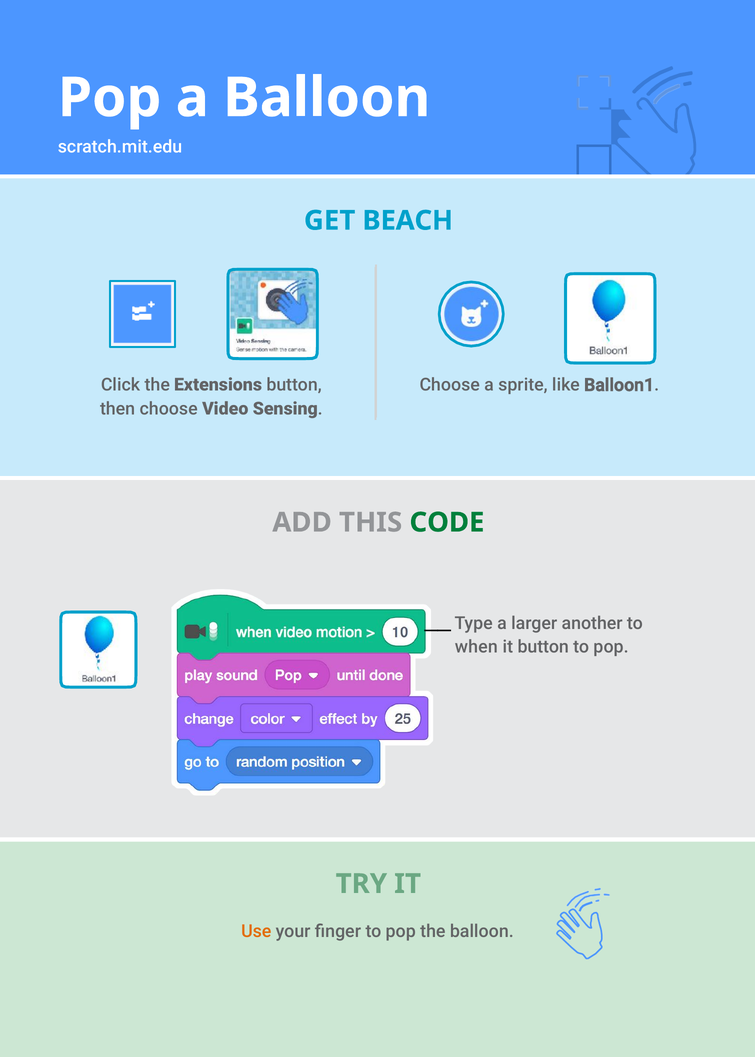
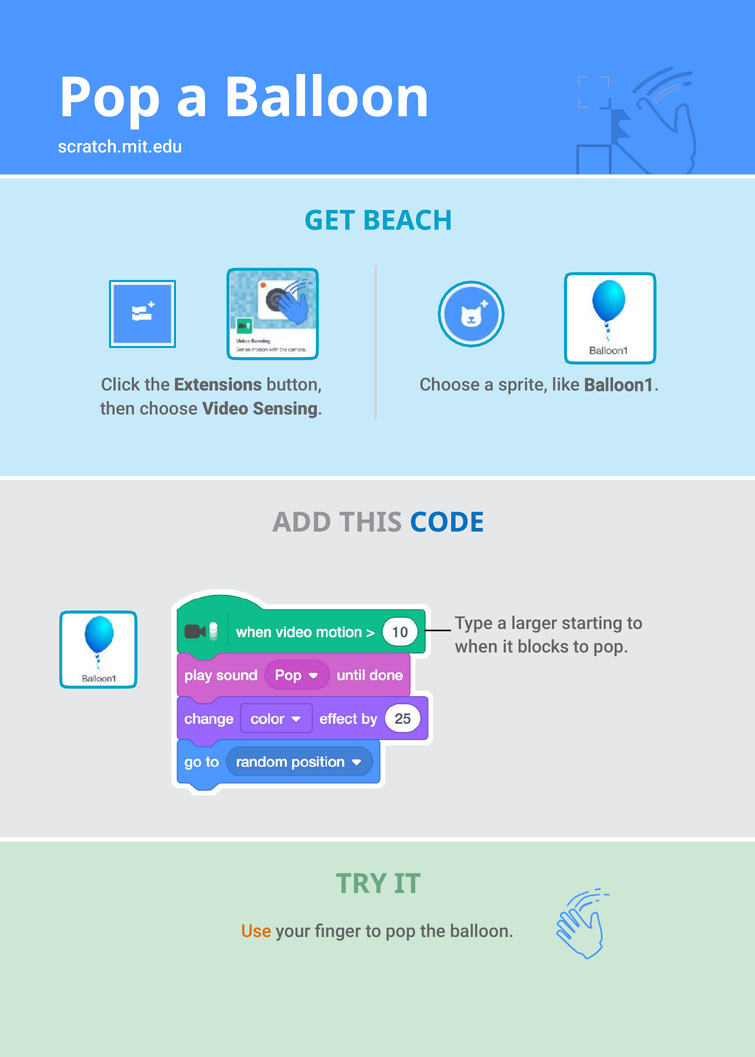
CODE colour: green -> blue (447, 523)
another: another -> starting (592, 623)
it button: button -> blocks (543, 647)
